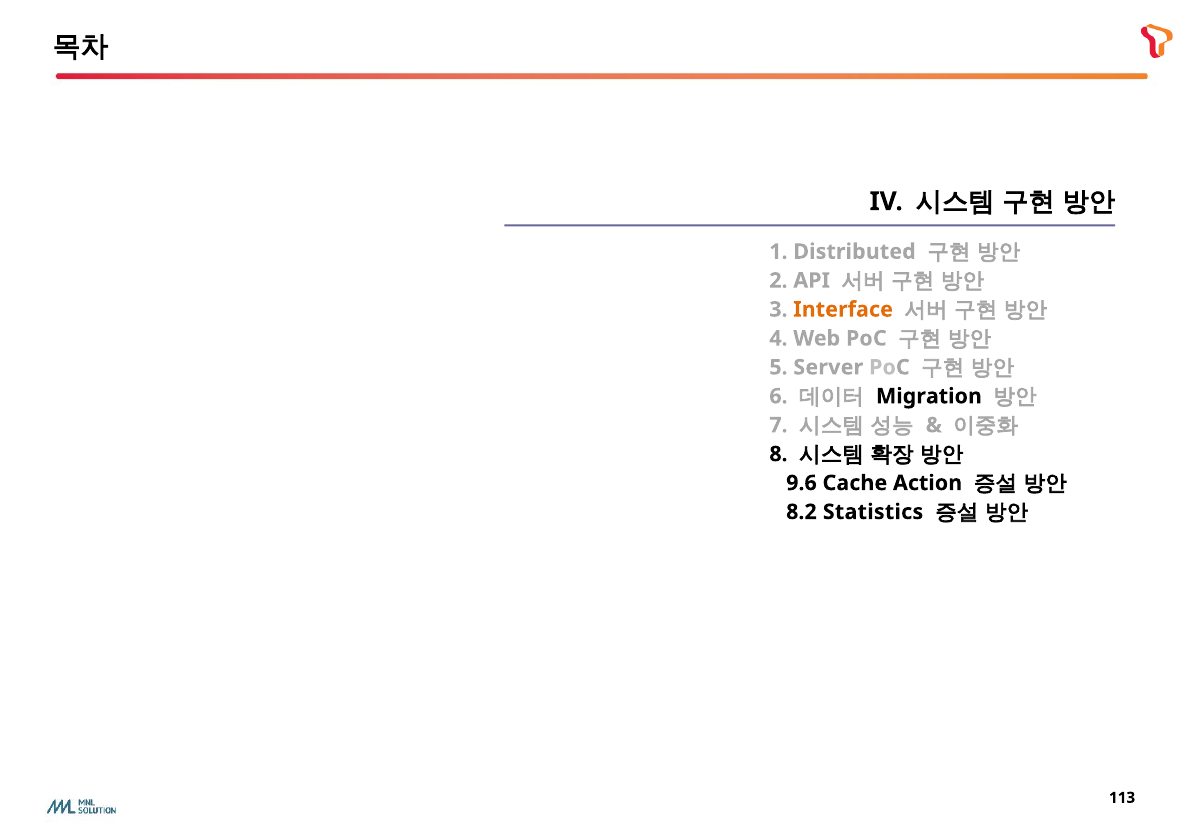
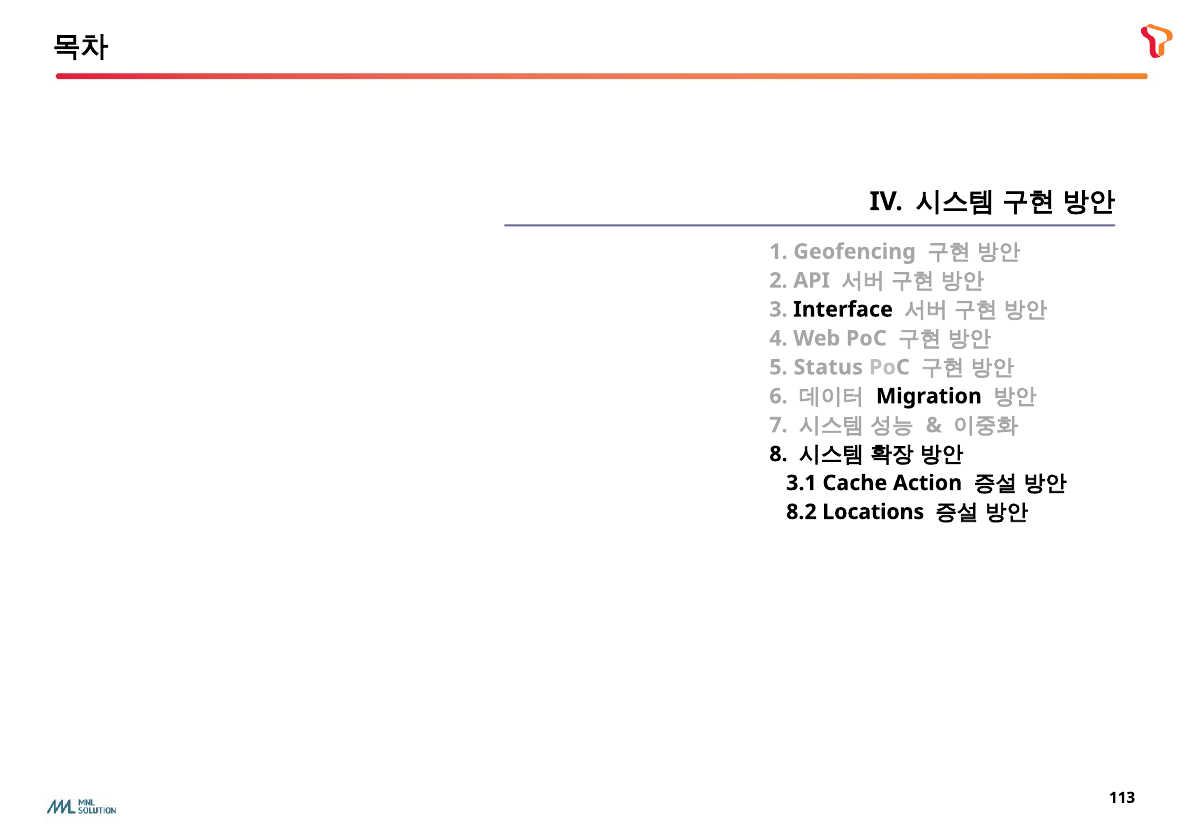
Distributed: Distributed -> Geofencing (855, 252)
Interface colour: orange -> black (843, 310)
Server: Server -> Status (828, 368)
9.6: 9.6 -> 3.1 (801, 483)
Statistics: Statistics -> Locations (873, 512)
